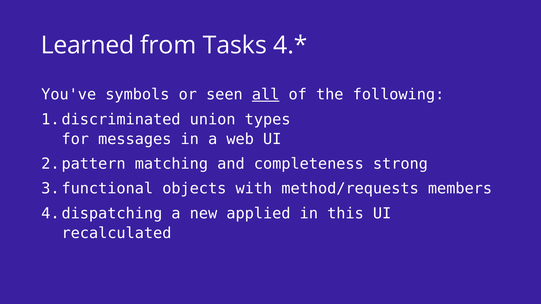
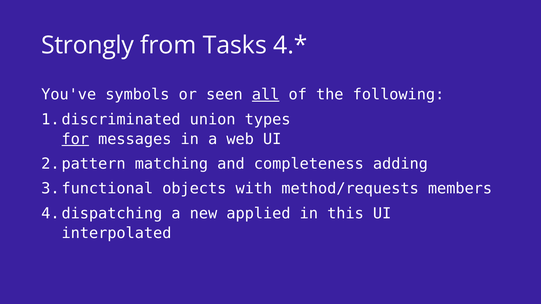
Learned: Learned -> Strongly (88, 45)
for underline: none -> present (75, 139)
strong: strong -> adding (400, 164)
recalculated: recalculated -> interpolated (116, 233)
